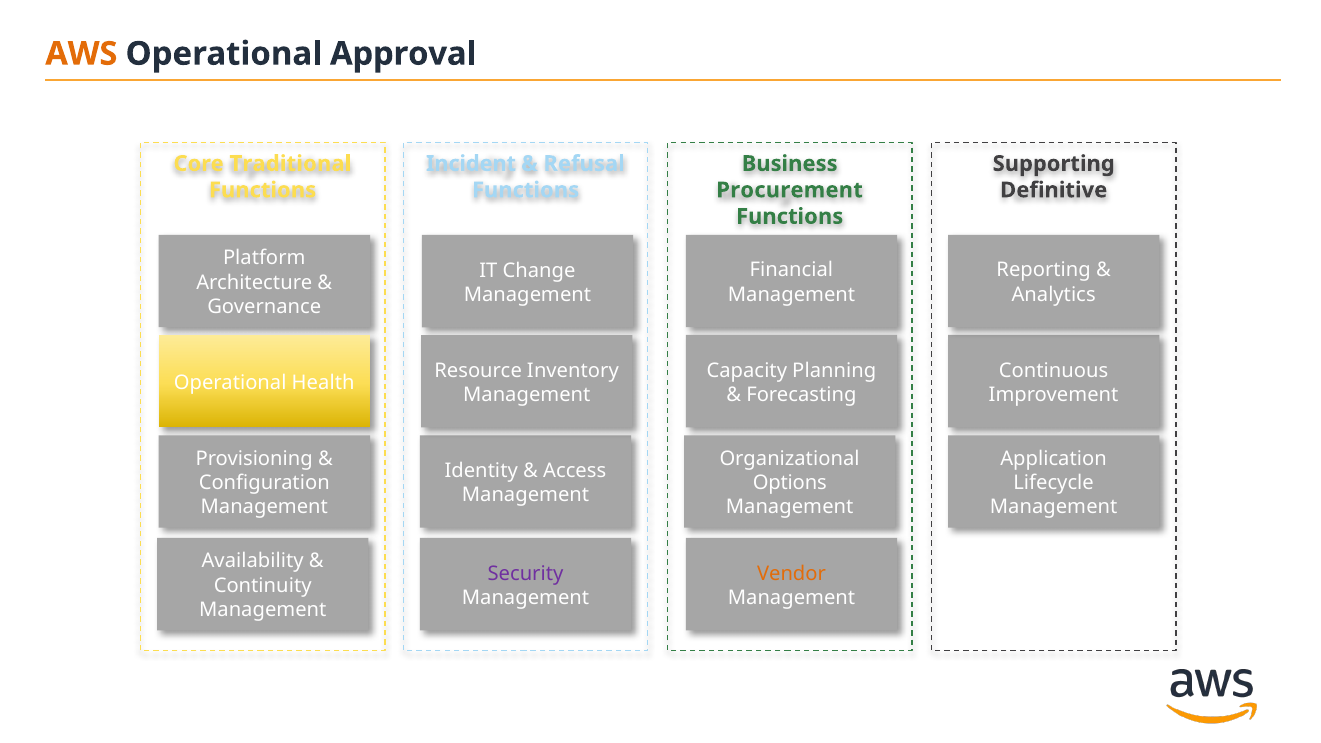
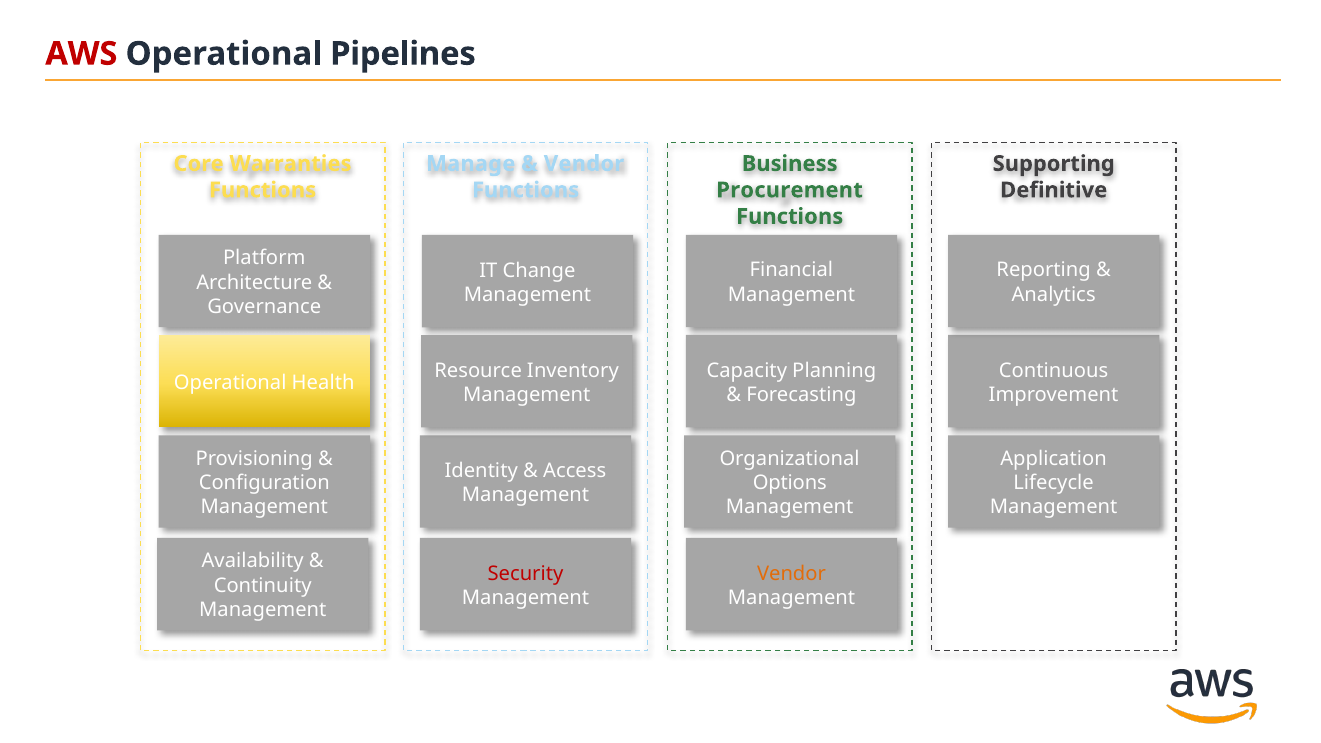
AWS colour: orange -> red (81, 54)
Approval: Approval -> Pipelines (403, 54)
Traditional: Traditional -> Warranties (291, 164)
Incident: Incident -> Manage (471, 164)
Refusal: Refusal -> Vendor (584, 164)
Security colour: purple -> red (525, 573)
